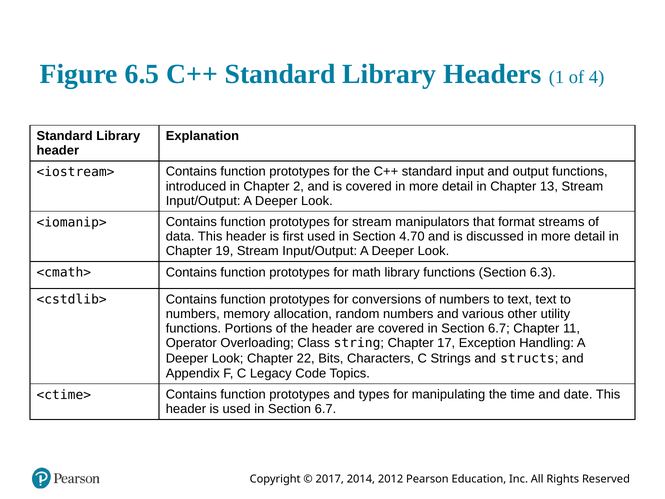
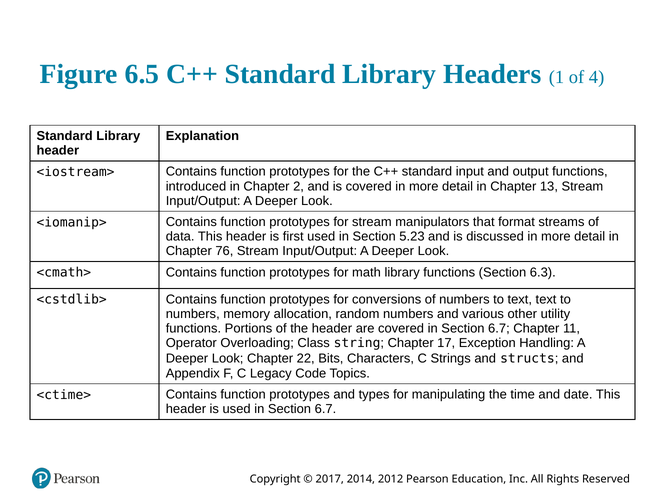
4.70: 4.70 -> 5.23 (412, 236)
19: 19 -> 76 (224, 251)
